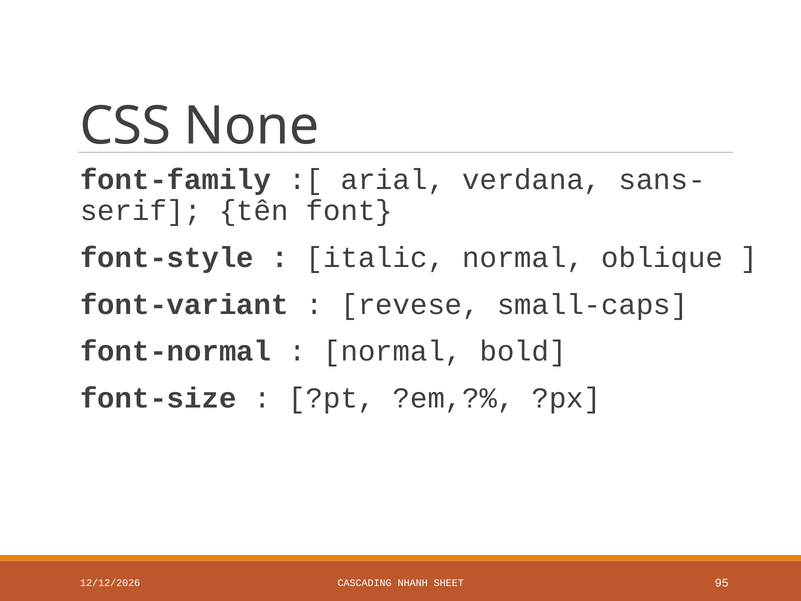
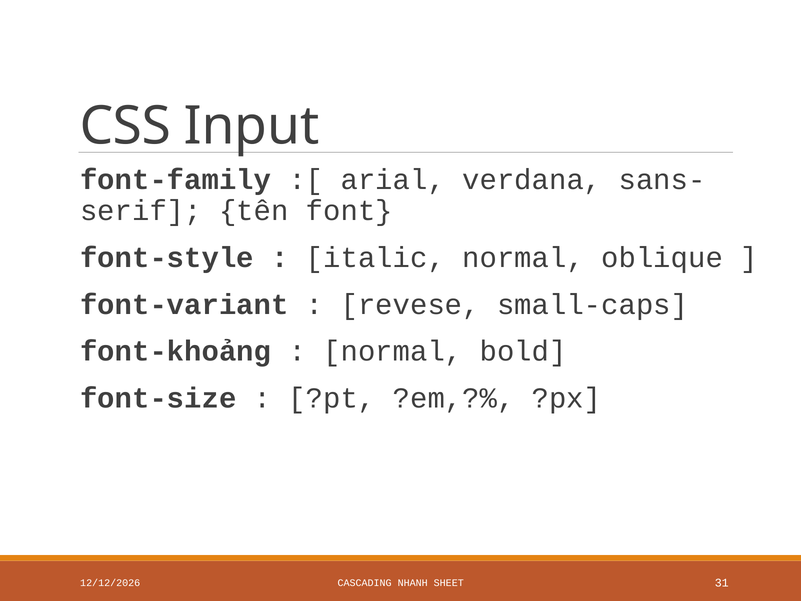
None: None -> Input (251, 126)
font-normal: font-normal -> font-khoảng (176, 351)
95: 95 -> 31 (722, 583)
